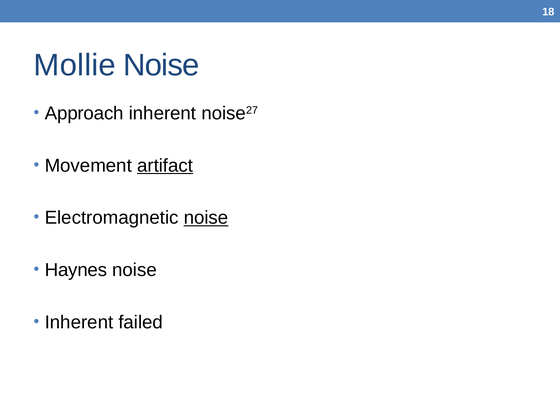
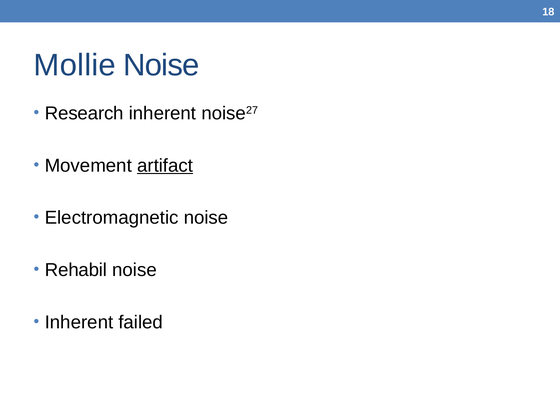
Approach: Approach -> Research (84, 113)
noise underline: present -> none (206, 218)
Haynes: Haynes -> Rehabil (76, 270)
